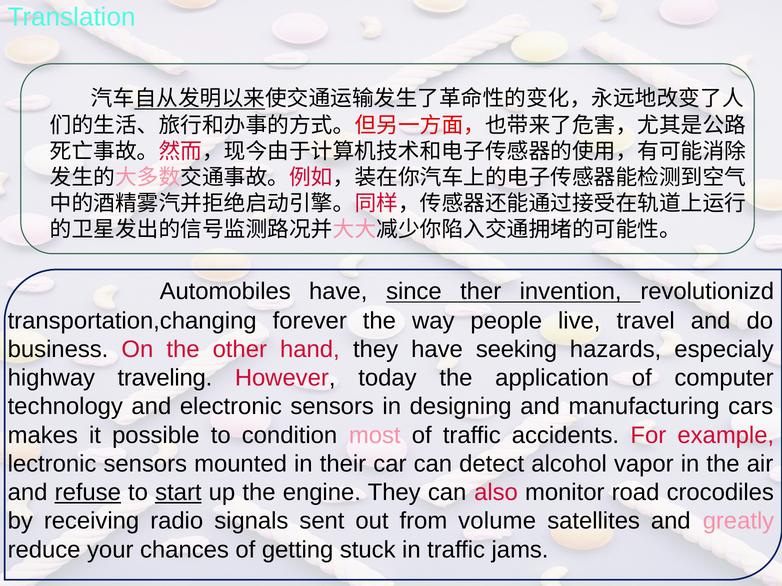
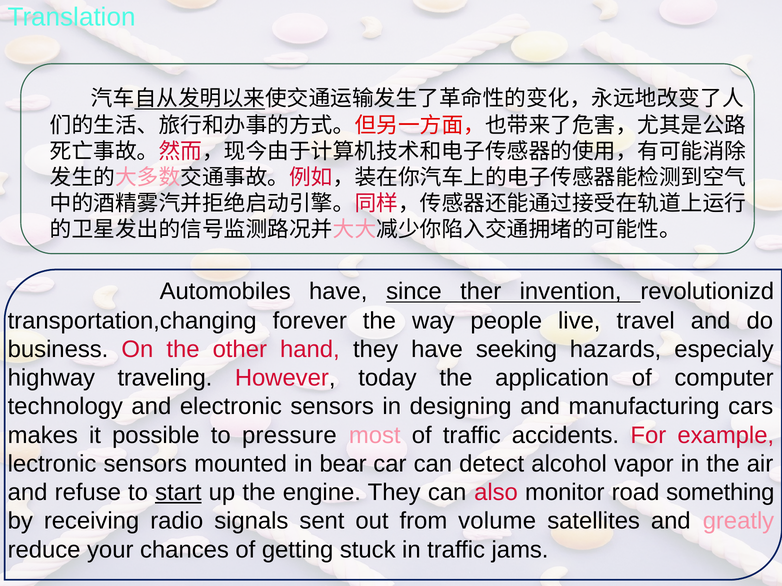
condition: condition -> pressure (289, 436)
their: their -> bear (343, 464)
refuse underline: present -> none (88, 493)
crocodiles: crocodiles -> something (720, 493)
